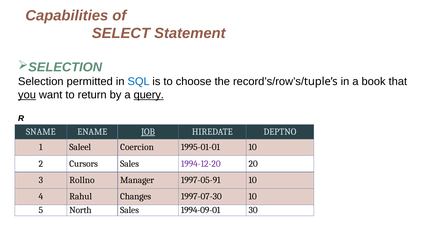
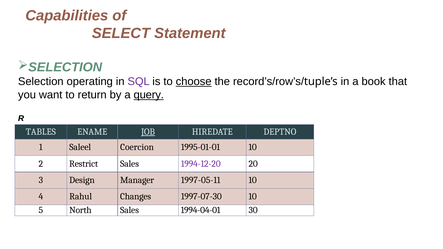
permitted: permitted -> operating (90, 82)
SQL colour: blue -> purple (139, 82)
choose underline: none -> present (194, 82)
you underline: present -> none (27, 95)
SNAME: SNAME -> TABLES (41, 132)
Cursors: Cursors -> Restrict (84, 164)
Rollno: Rollno -> Design (82, 180)
1997-05-91: 1997-05-91 -> 1997-05-11 (201, 180)
1994-09-01: 1994-09-01 -> 1994-04-01 (201, 210)
